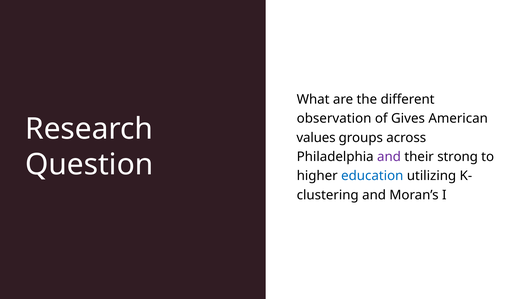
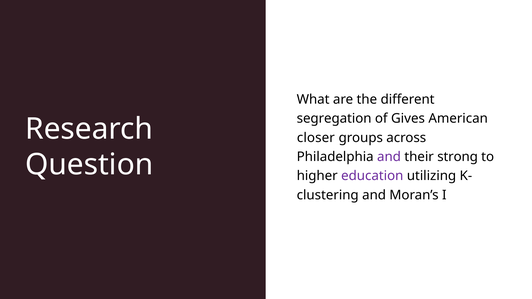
observation: observation -> segregation (334, 119)
values: values -> closer (316, 138)
education colour: blue -> purple (372, 176)
